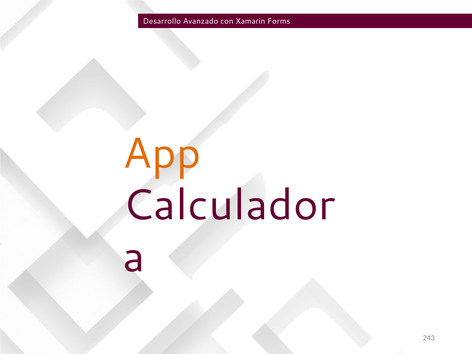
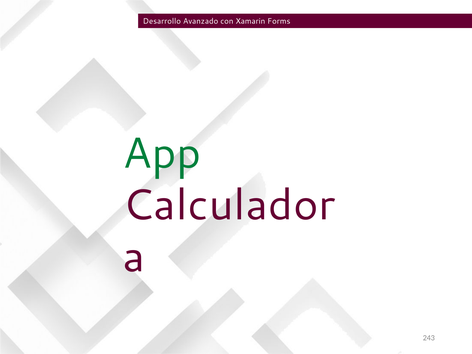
App colour: orange -> green (162, 153)
